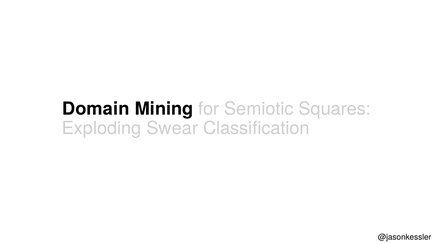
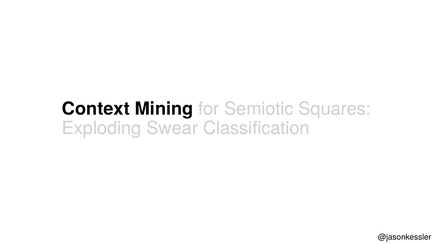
Domain: Domain -> Context (96, 109)
